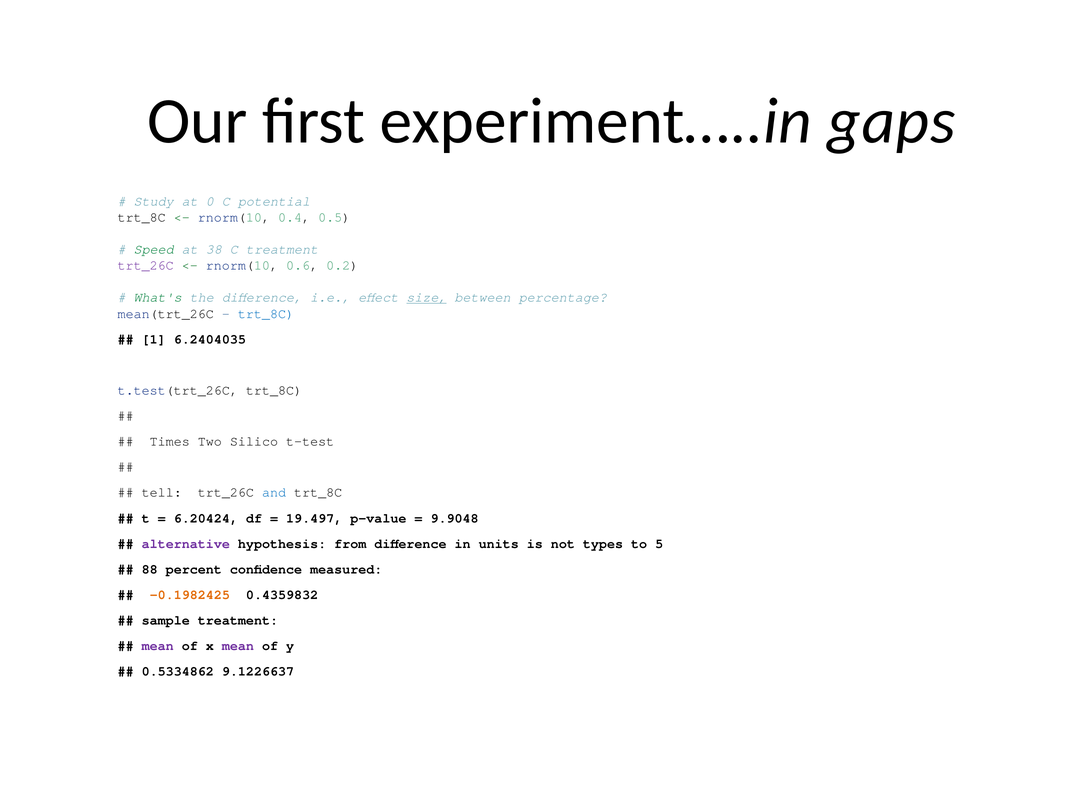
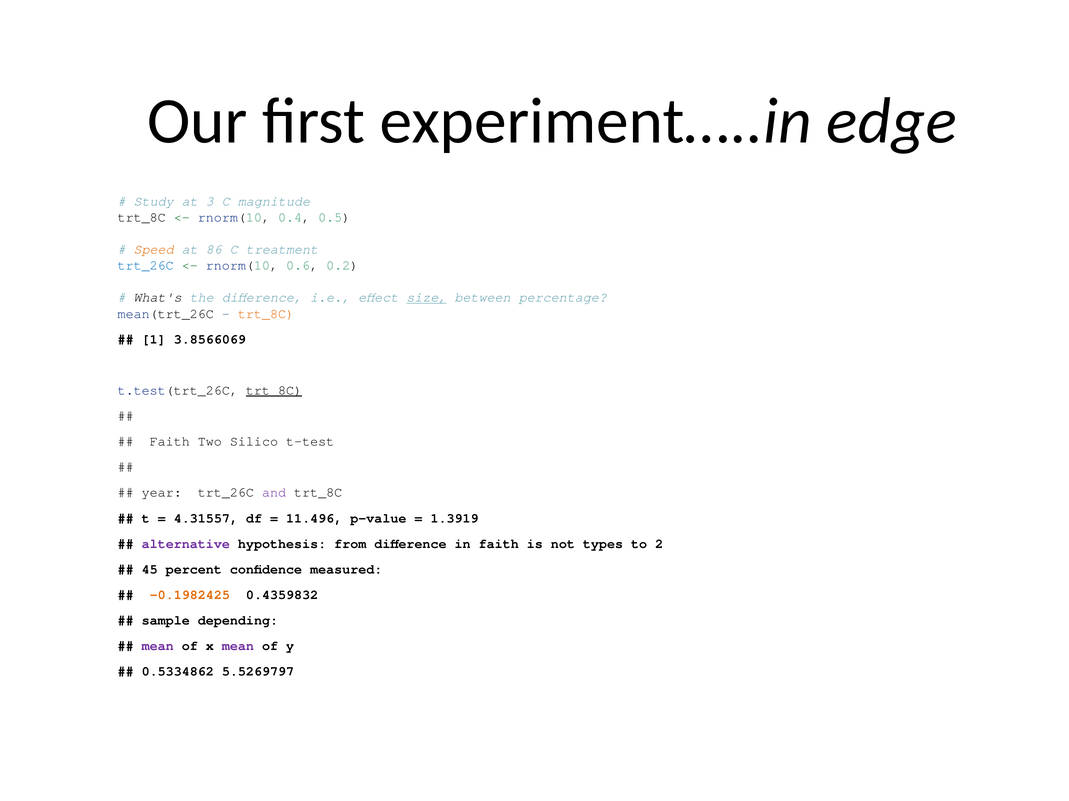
gaps: gaps -> edge (892, 121)
0: 0 -> 3 (210, 201)
potential: potential -> magnitude (274, 201)
Speed colour: green -> orange (154, 250)
38: 38 -> 86 (214, 250)
trt_26C colour: purple -> blue (146, 266)
What's colour: green -> black (158, 298)
trt_8C colour: blue -> orange (266, 314)
6.2404035: 6.2404035 -> 3.8566069 (210, 340)
trt_8C underline: none -> present (274, 391)
Times: Times -> Faith (170, 442)
tell: tell -> year (162, 493)
and colour: blue -> purple (274, 493)
6.20424: 6.20424 -> 4.31557 (206, 519)
19.497: 19.497 -> 11.496 (314, 519)
9.9048: 9.9048 -> 1.3919 (455, 519)
in units: units -> faith (499, 544)
5: 5 -> 2 (659, 544)
88: 88 -> 45 (150, 570)
sample treatment: treatment -> depending (238, 621)
9.1226637: 9.1226637 -> 5.5269797 (258, 672)
